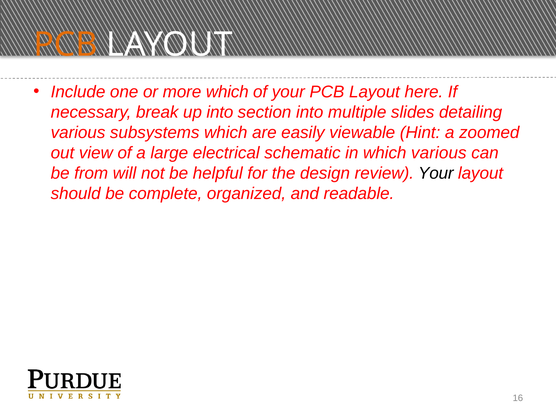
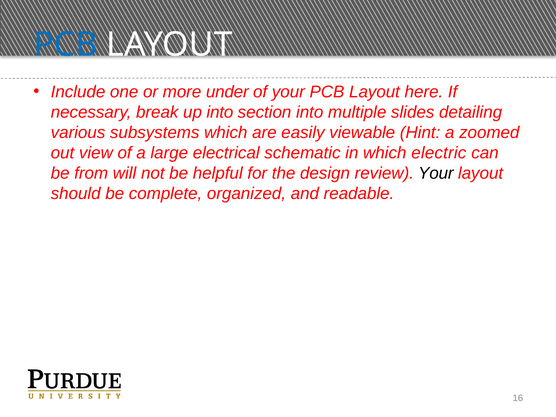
PCB colour: orange -> blue (65, 45)
more which: which -> under (227, 92)
which various: various -> electric (439, 153)
